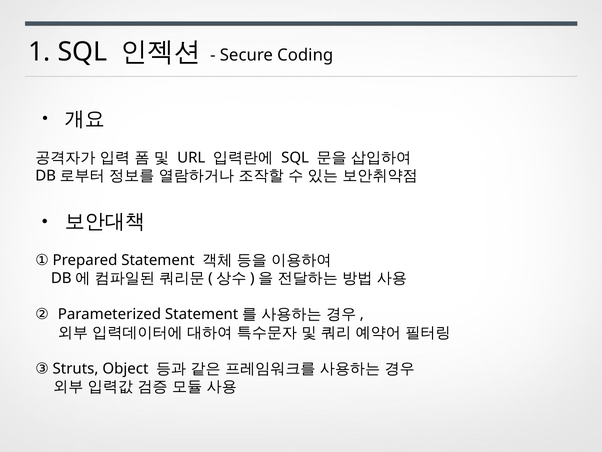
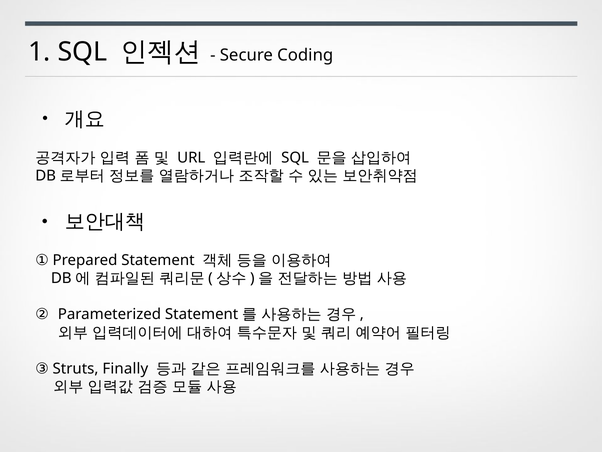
Object: Object -> Finally (125, 368)
